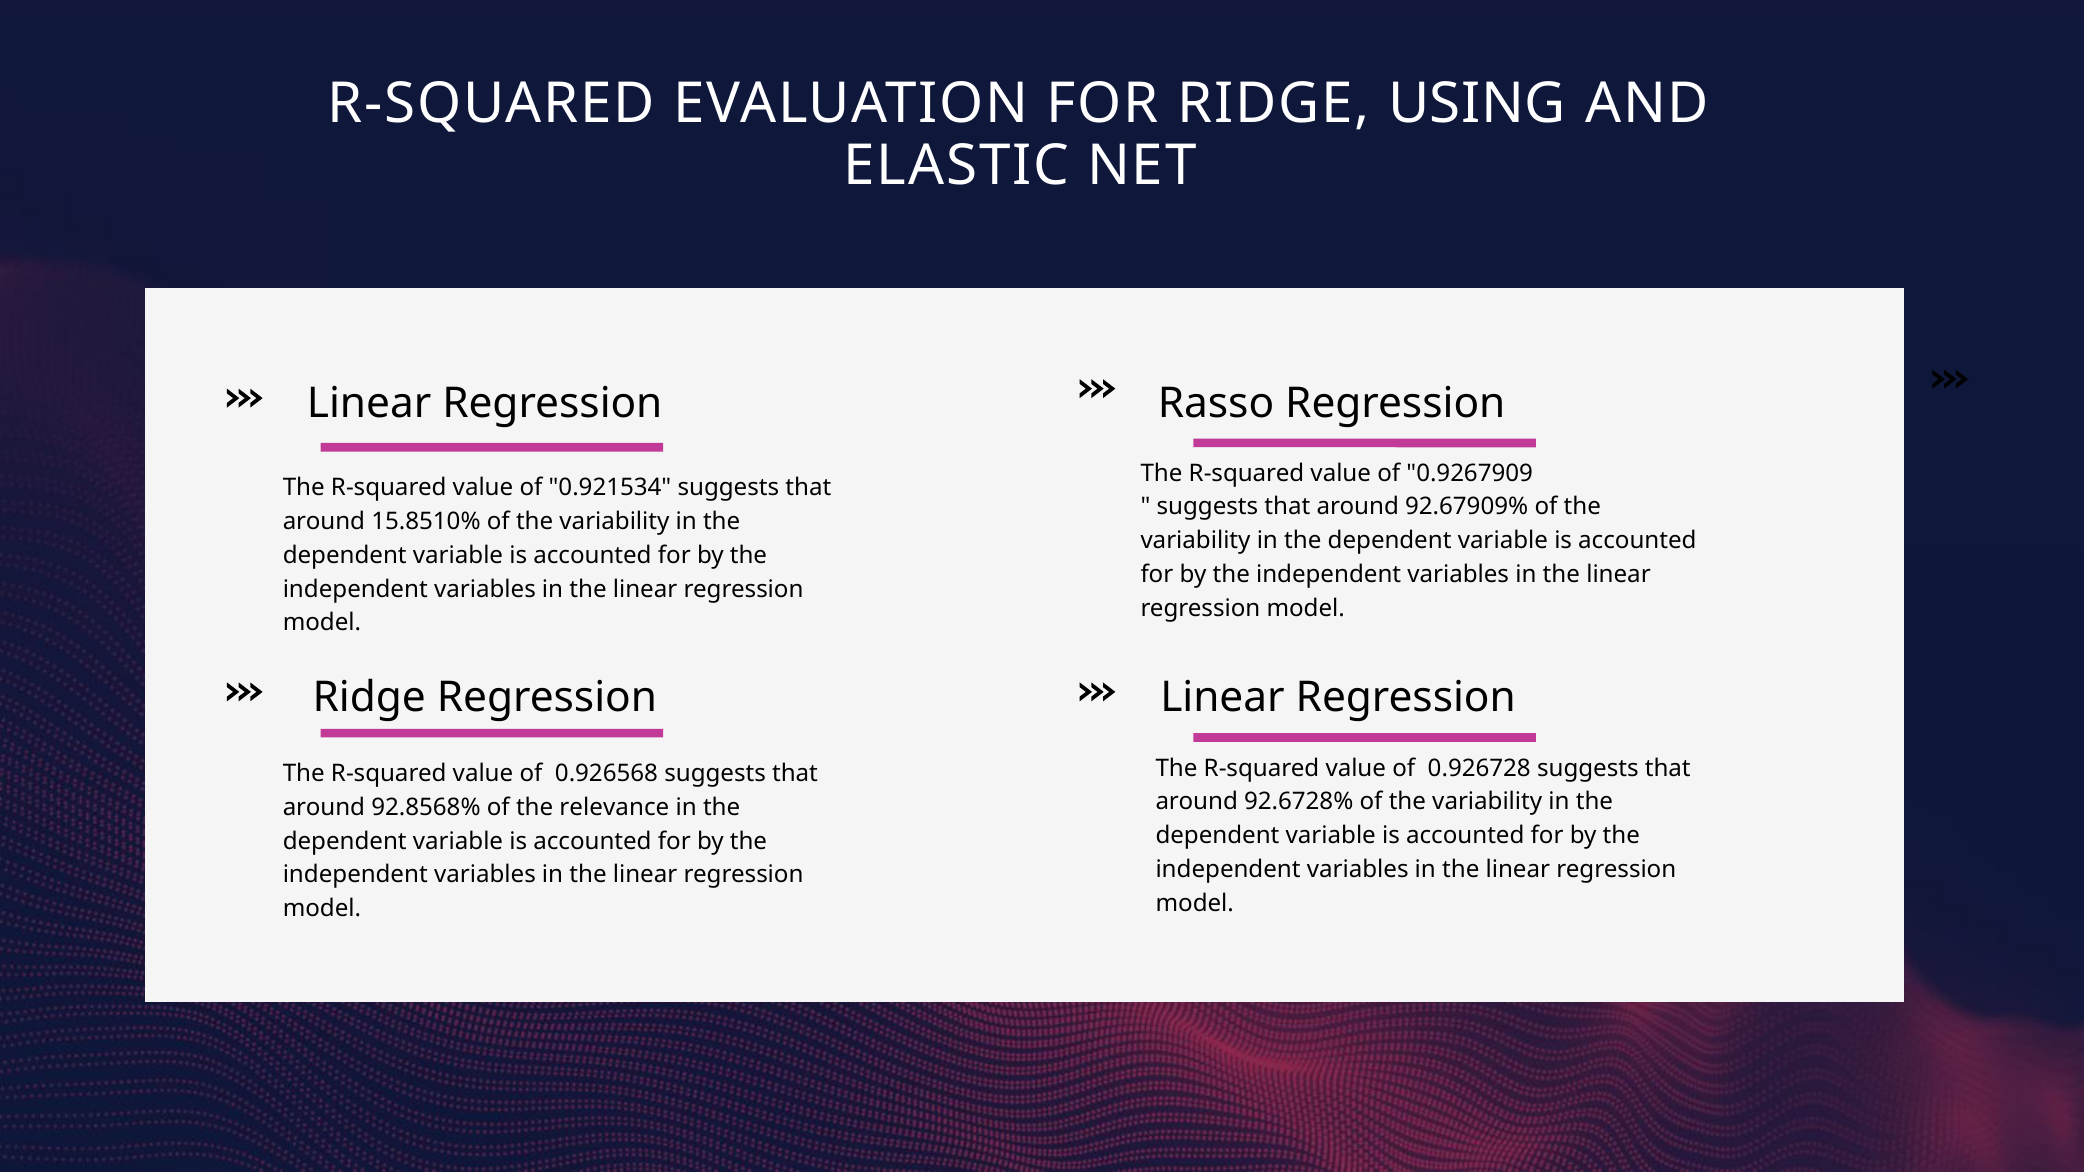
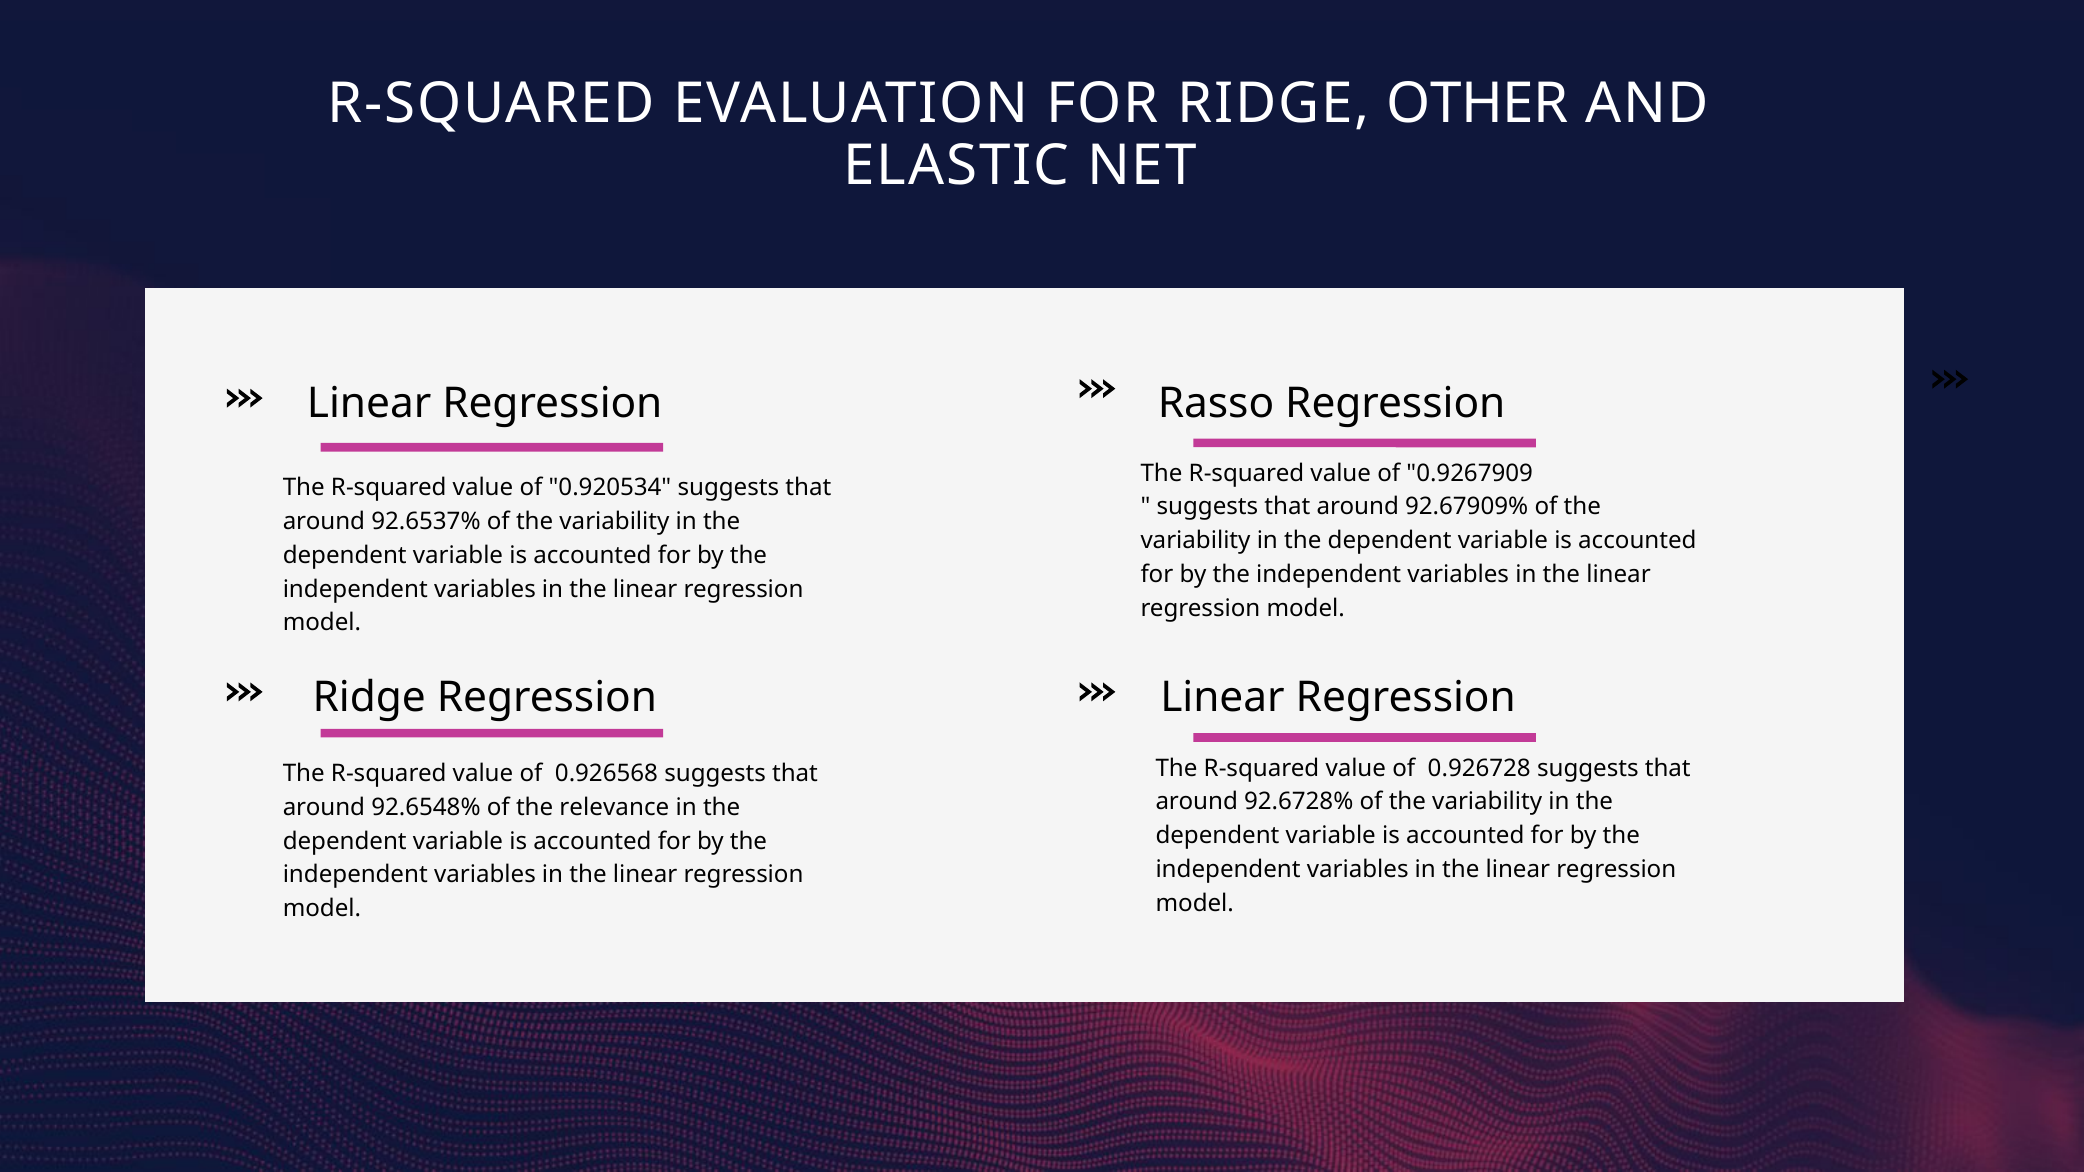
USING: USING -> OTHER (1478, 104)
0.921534: 0.921534 -> 0.920534 (610, 488)
15.8510%: 15.8510% -> 92.6537% (426, 522)
92.8568%: 92.8568% -> 92.6548% (426, 808)
